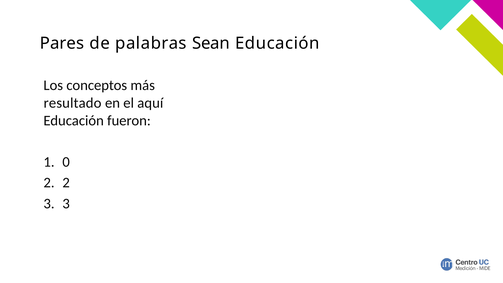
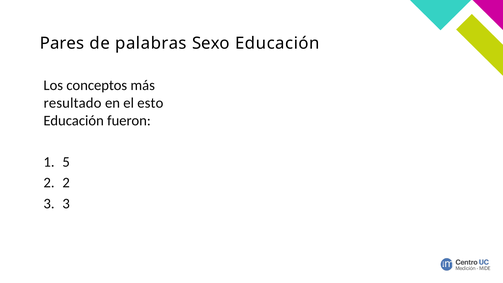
Sean: Sean -> Sexo (211, 43)
aquí: aquí -> esto (150, 103)
0: 0 -> 5 (66, 162)
